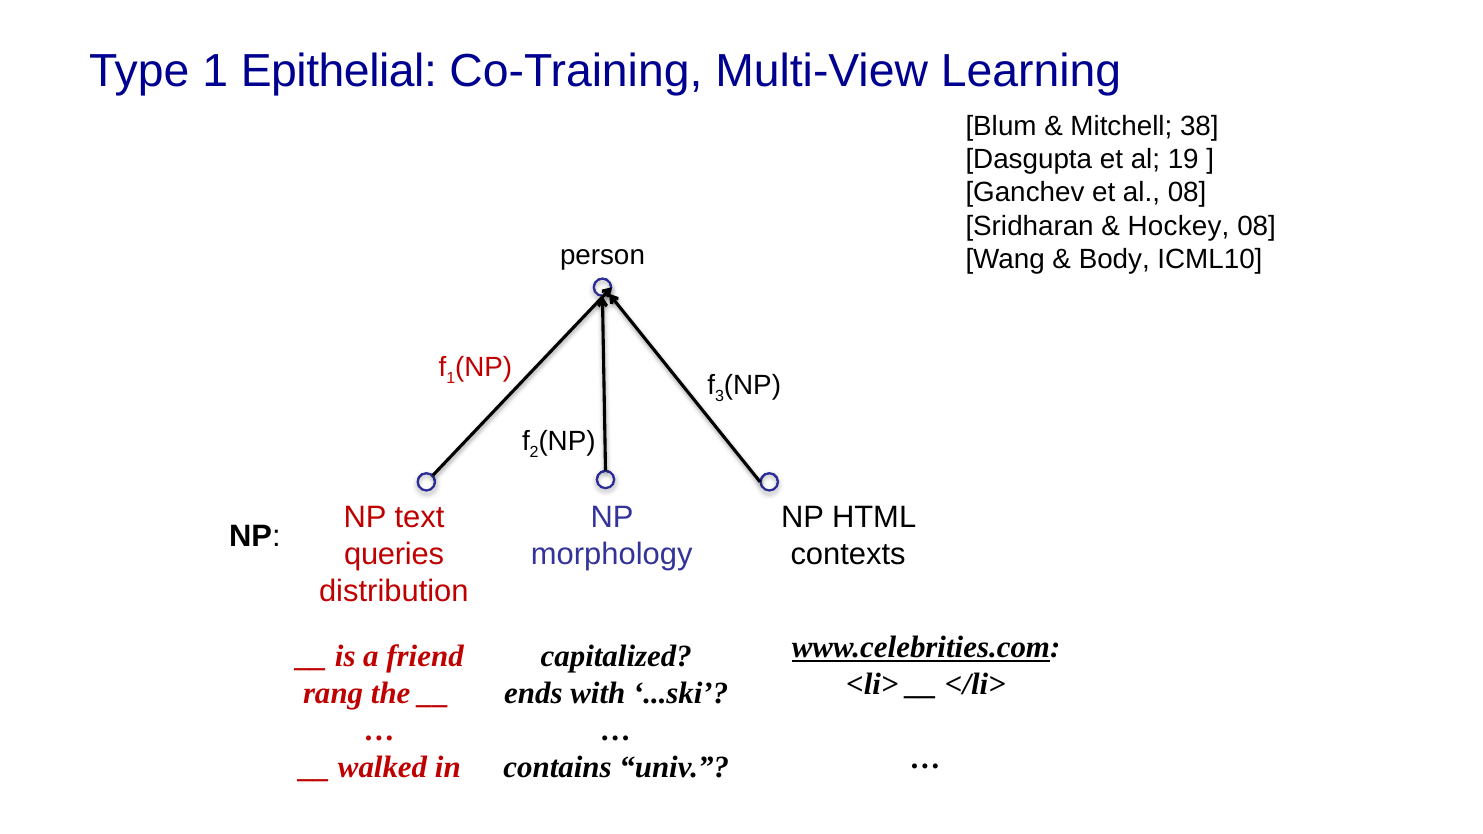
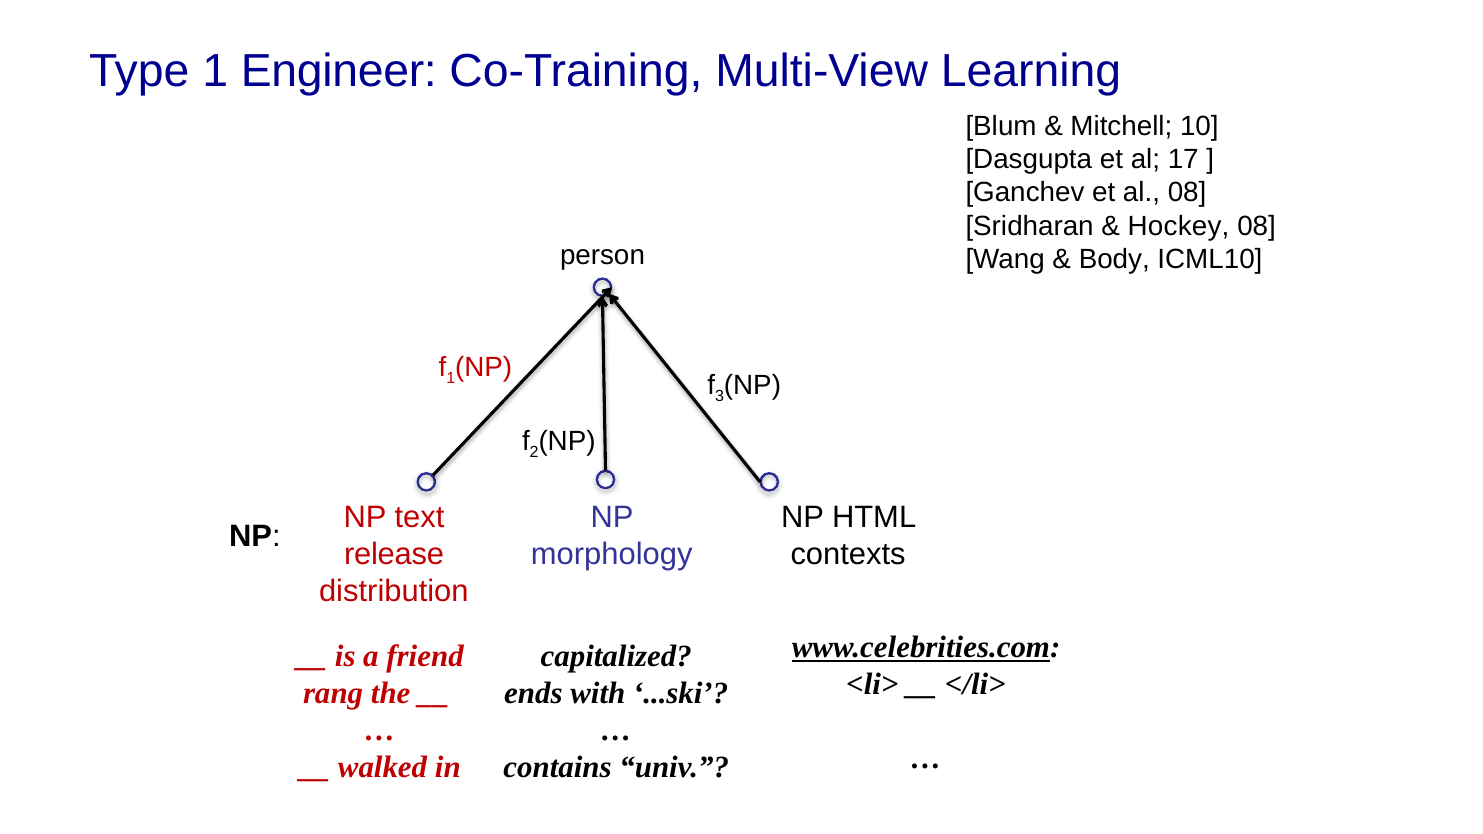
Epithelial: Epithelial -> Engineer (339, 72)
38: 38 -> 10 (1199, 126)
19: 19 -> 17 (1183, 159)
queries: queries -> release (394, 555)
